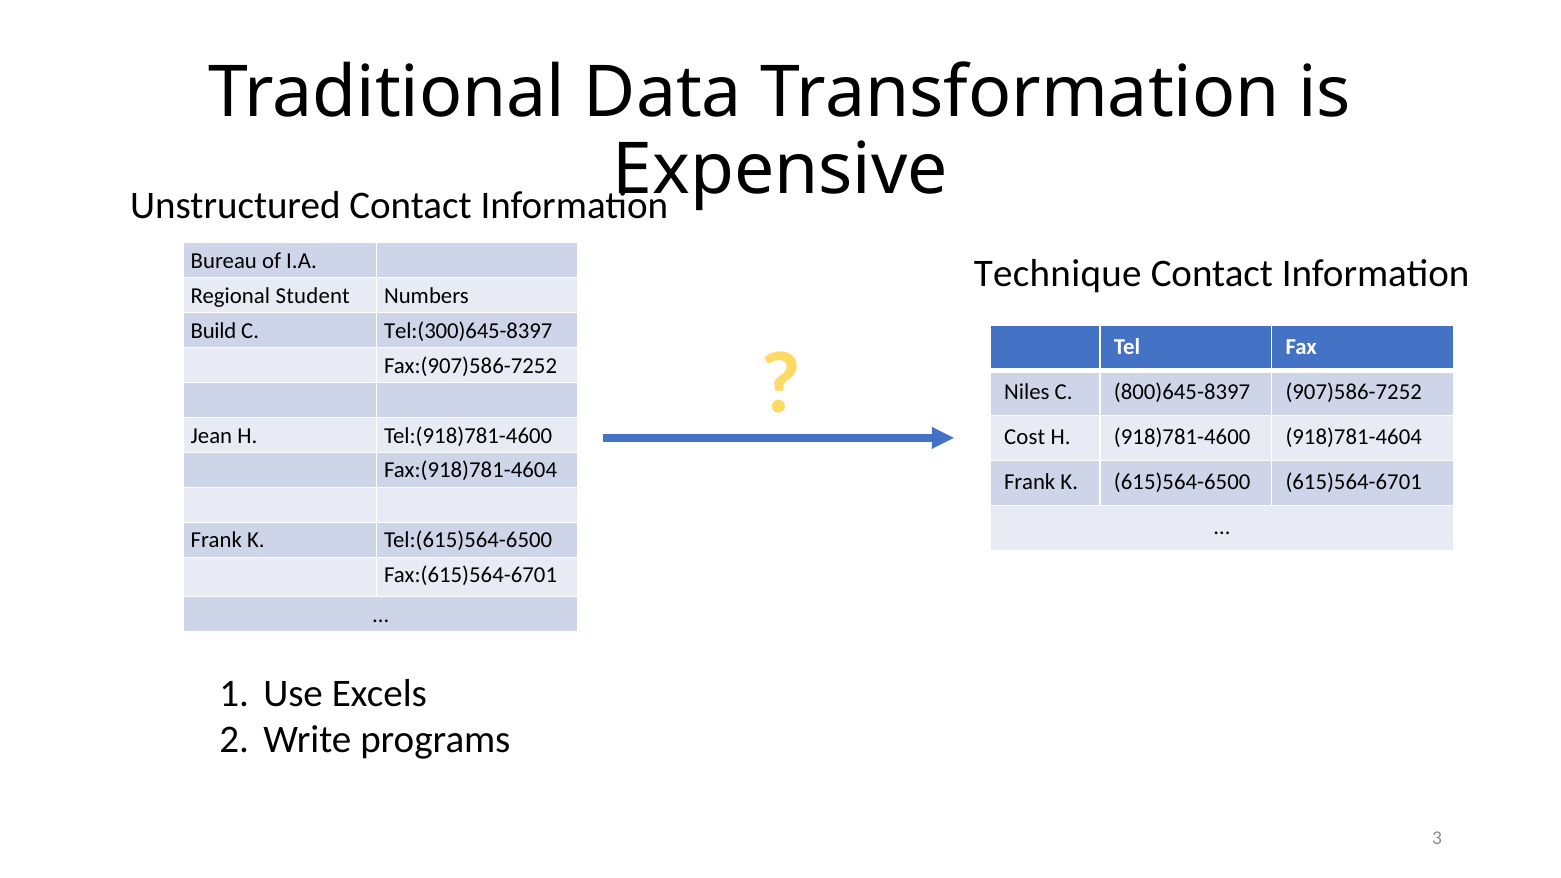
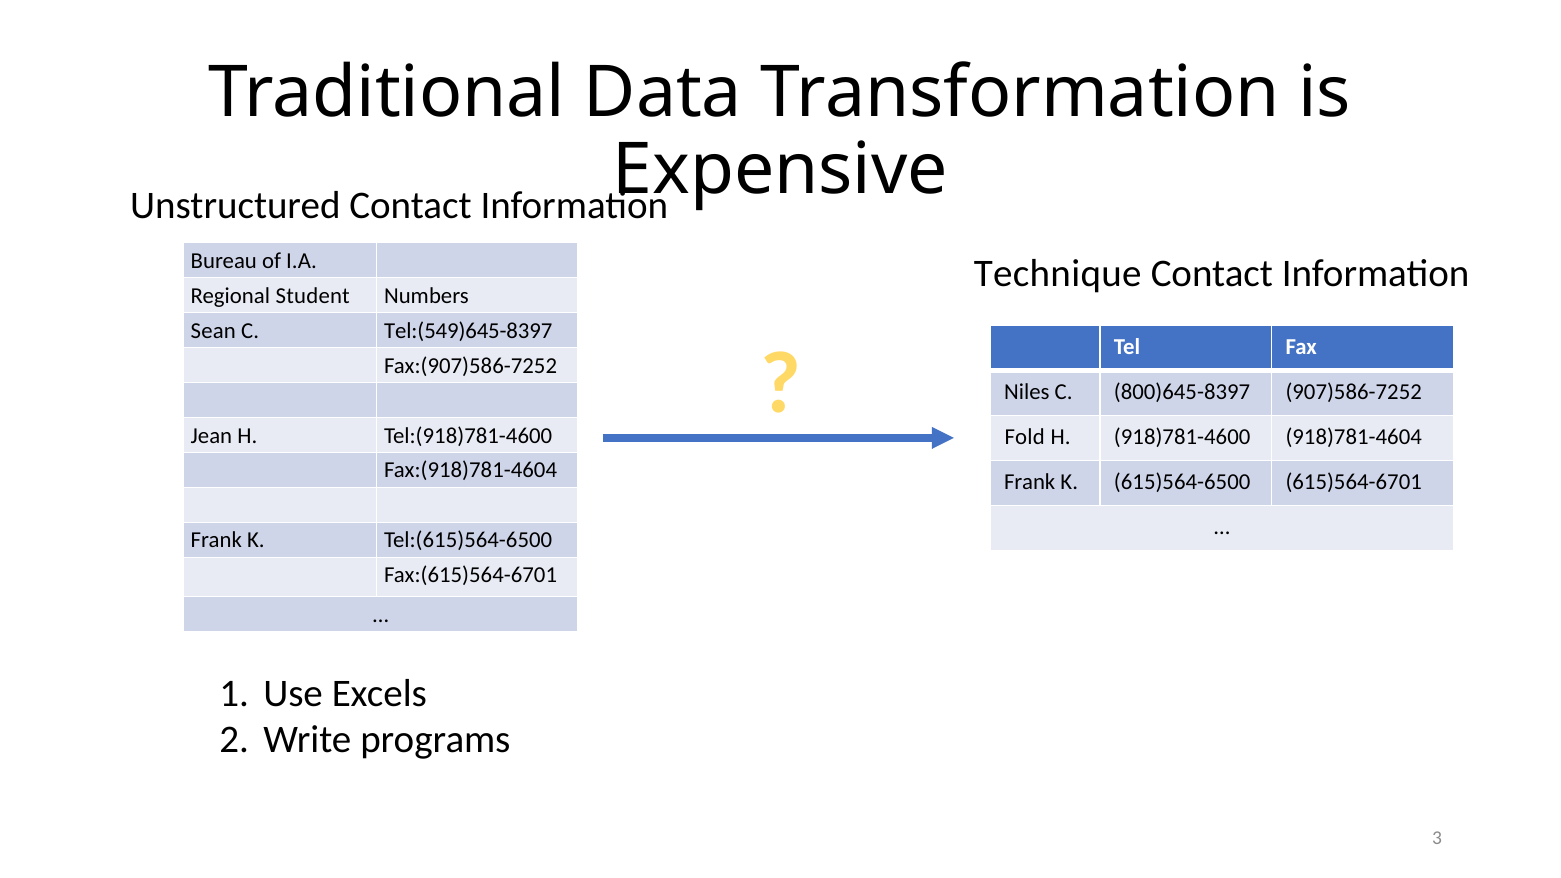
Build: Build -> Sean (213, 331)
Tel:(300)645-8397: Tel:(300)645-8397 -> Tel:(549)645-8397 (468, 331)
Cost: Cost -> Fold (1025, 437)
